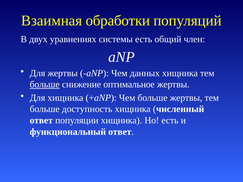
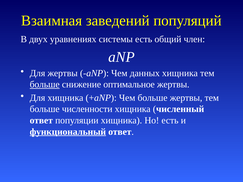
обработки: обработки -> заведений (118, 21)
доступность: доступность -> численности (87, 109)
функциональный underline: none -> present (68, 132)
